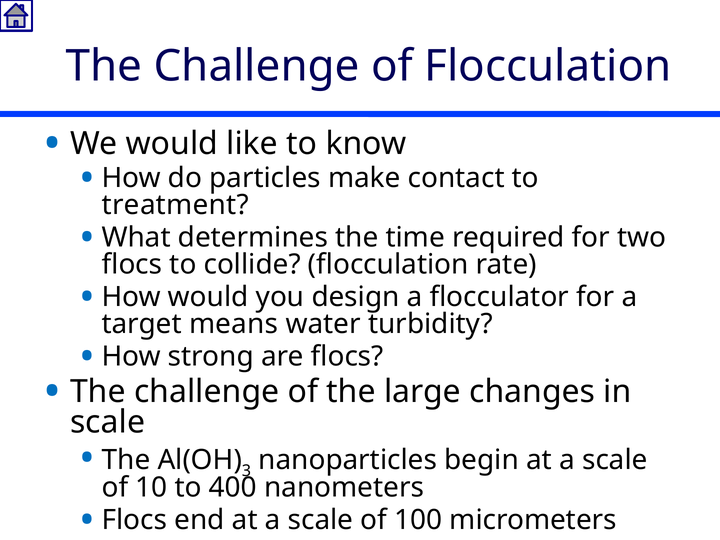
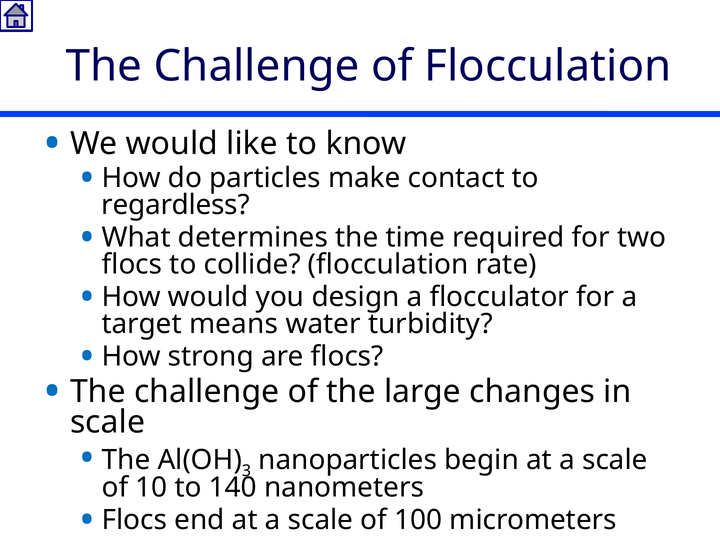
treatment: treatment -> regardless (176, 205)
400: 400 -> 140 (233, 487)
